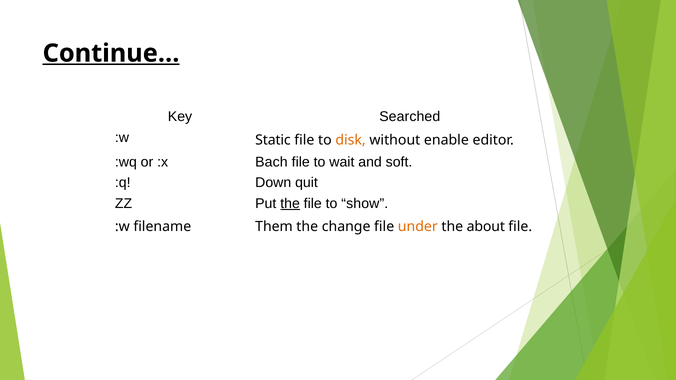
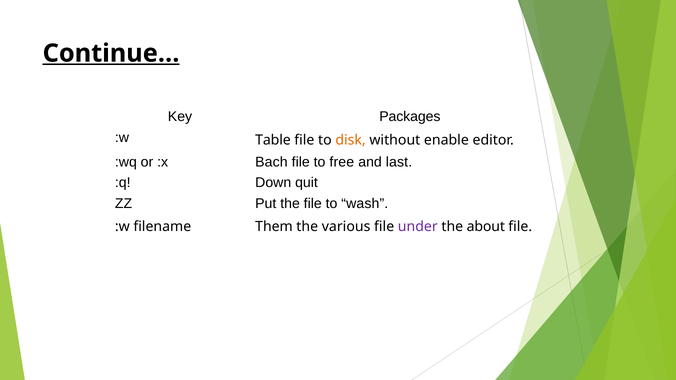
Searched: Searched -> Packages (410, 117)
Static: Static -> Table (273, 140)
wait: wait -> free (342, 162)
soft: soft -> last (399, 162)
the underline: present -> none (290, 204)
show: show -> wash (365, 204)
change: change -> various (346, 227)
under colour: orange -> purple (418, 227)
